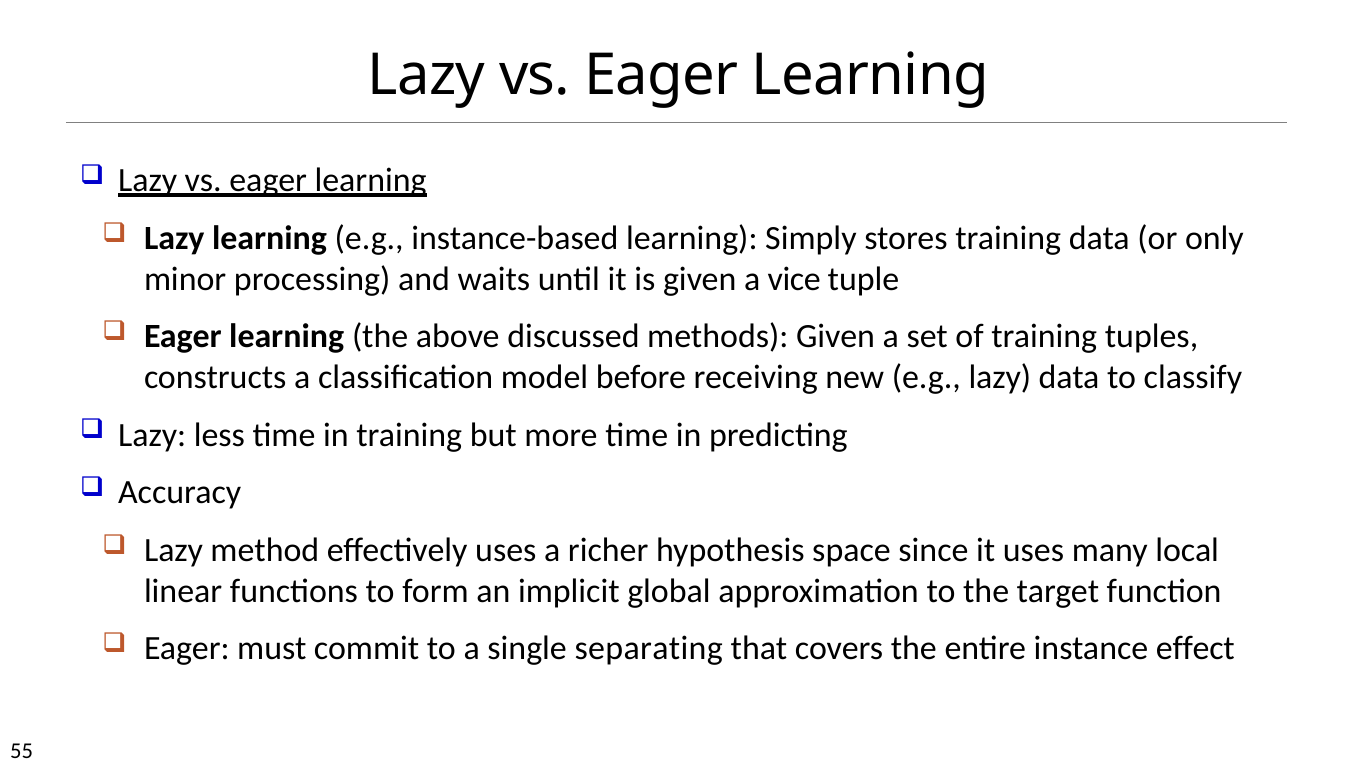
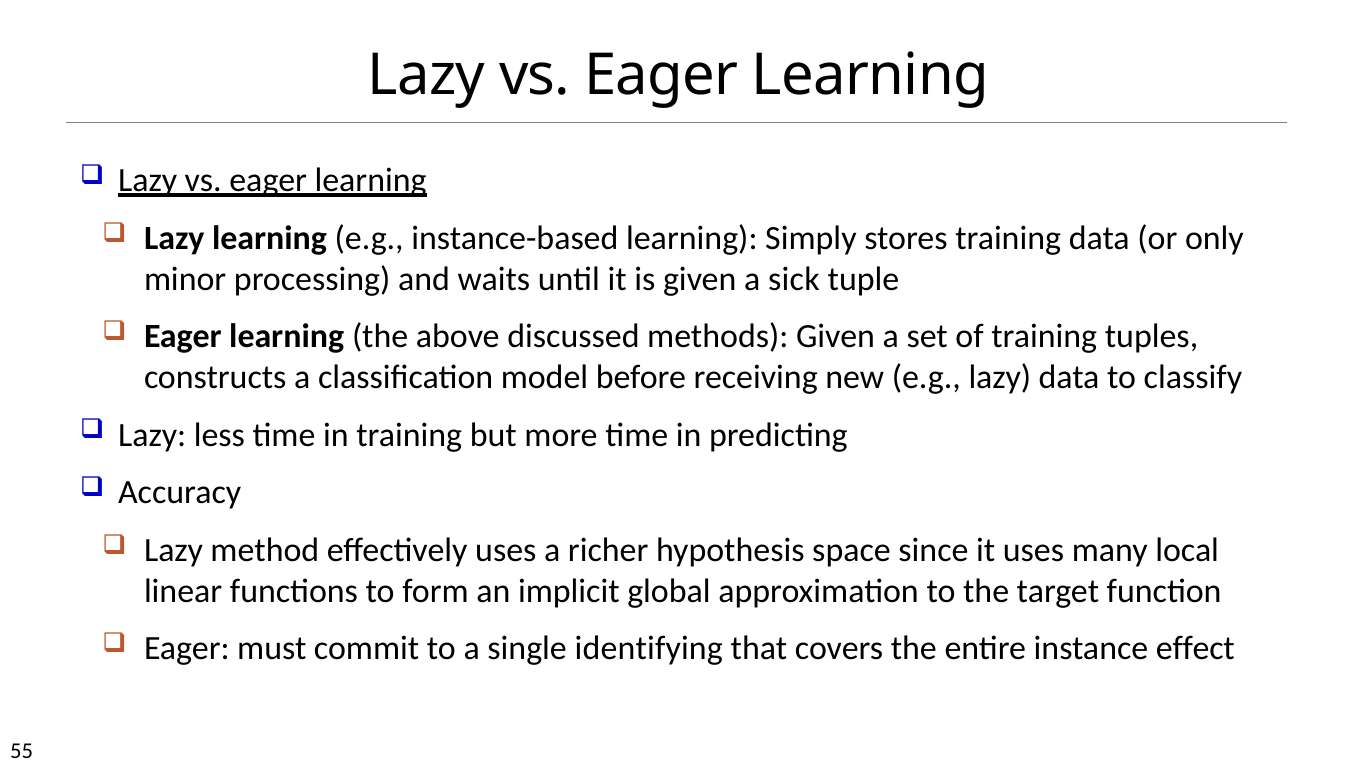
vice: vice -> sick (794, 279)
separating: separating -> identifying (649, 649)
